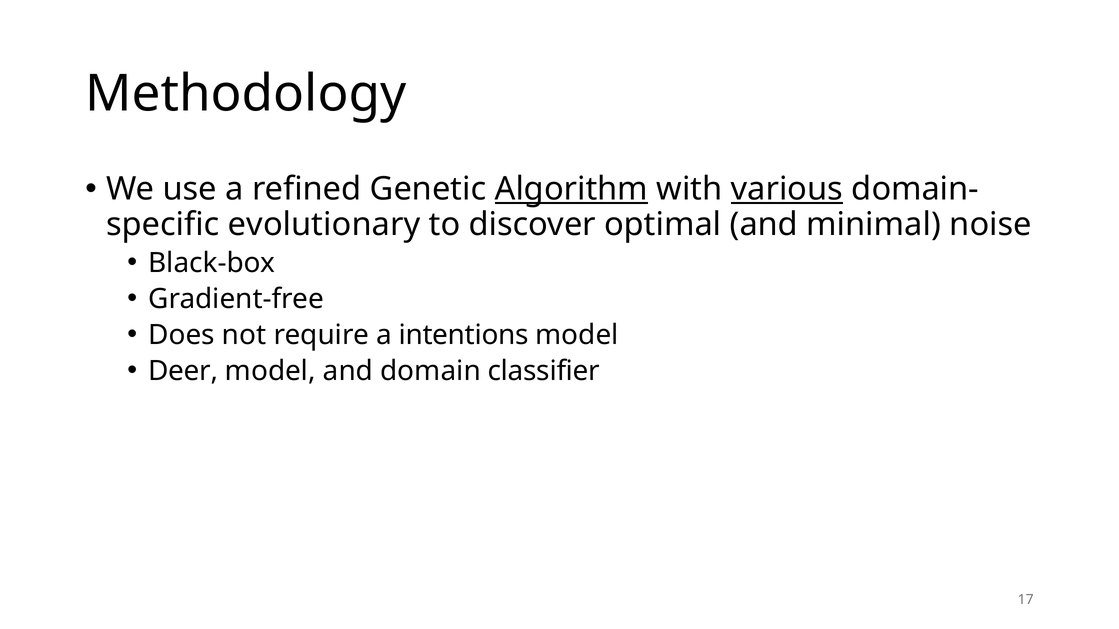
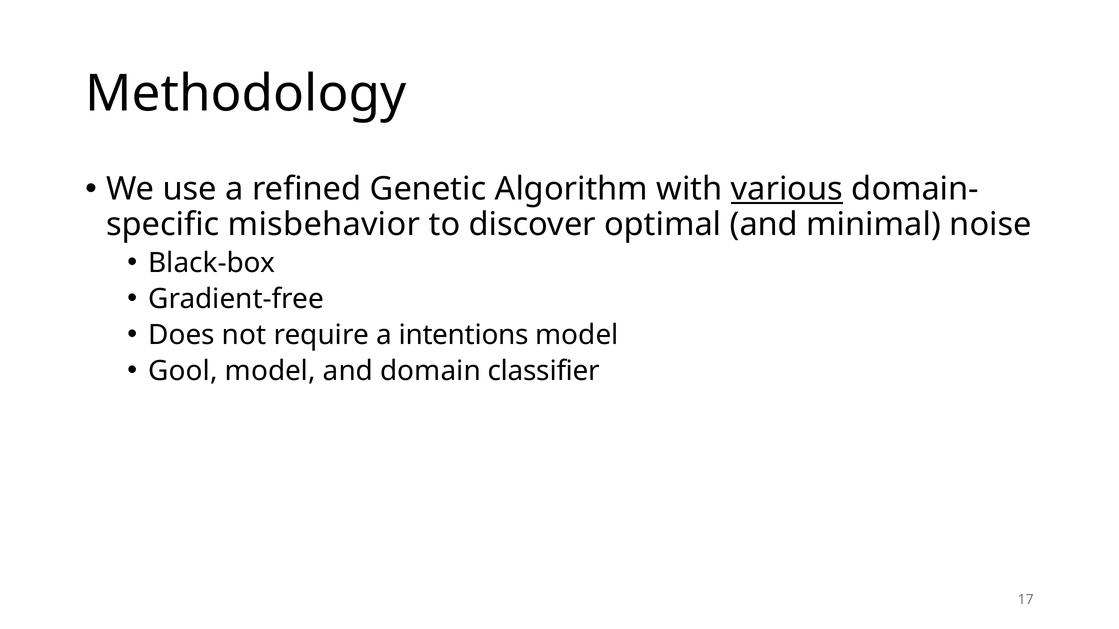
Algorithm underline: present -> none (571, 189)
evolutionary: evolutionary -> misbehavior (324, 224)
Deer: Deer -> Gool (183, 371)
